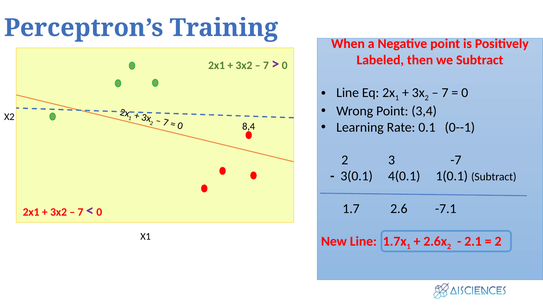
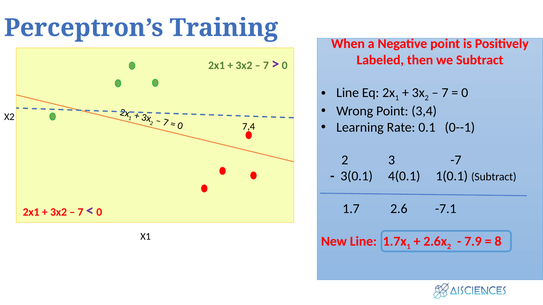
8,4: 8,4 -> 7,4 (249, 127)
2.1: 2.1 -> 7.9 (473, 242)
2: 2 -> 8 (498, 242)
